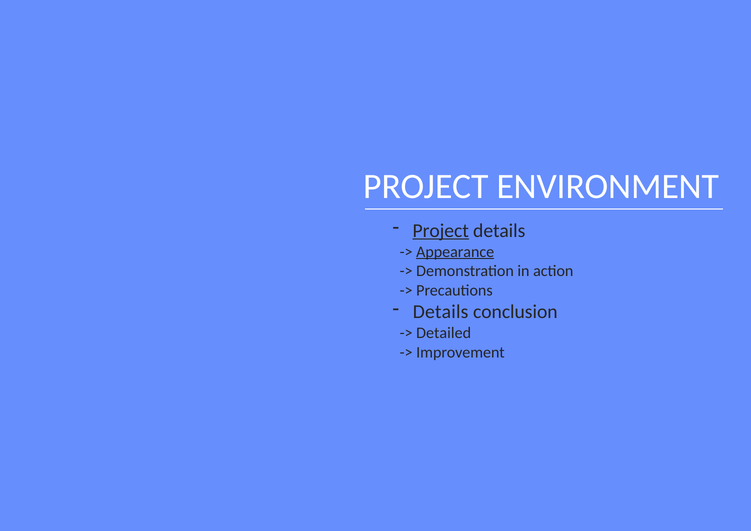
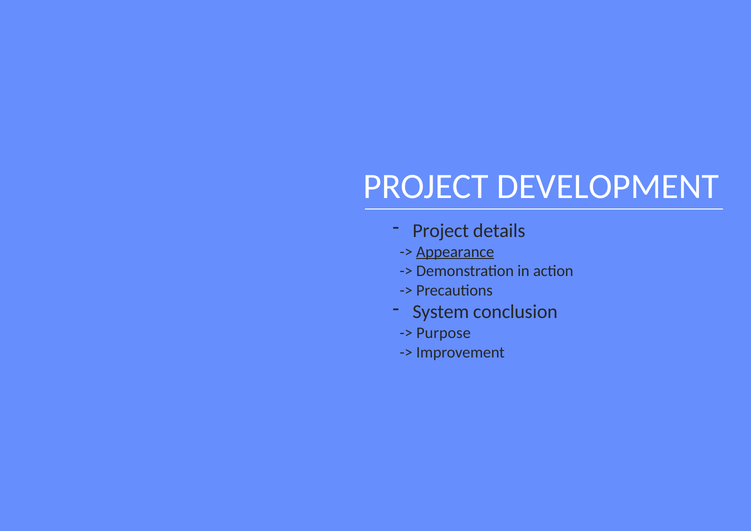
ENVIRONMENT: ENVIRONMENT -> DEVELOPMENT (608, 186)
Project underline: present -> none (441, 231)
Details: Details -> System (441, 312)
Detailed: Detailed -> Purpose (444, 333)
